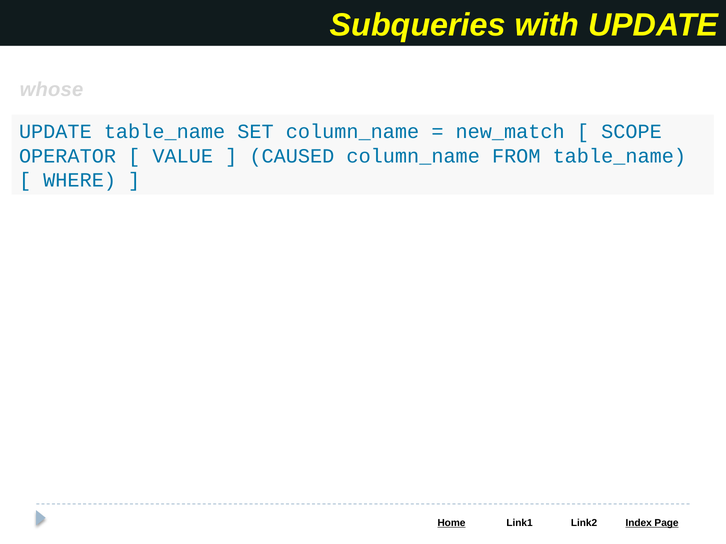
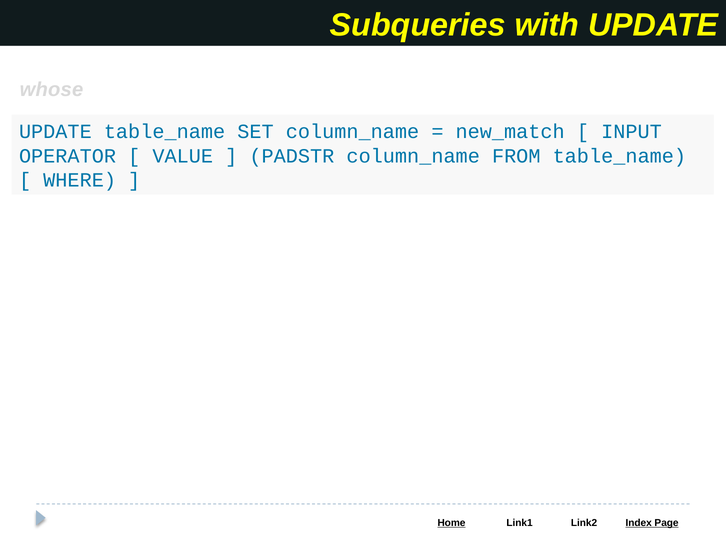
SCOPE: SCOPE -> INPUT (632, 132)
CAUSED: CAUSED -> PADSTR (292, 156)
